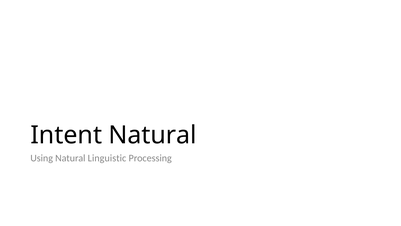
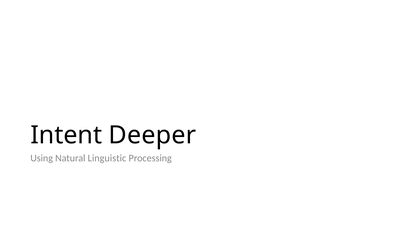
Intent Natural: Natural -> Deeper (152, 135)
